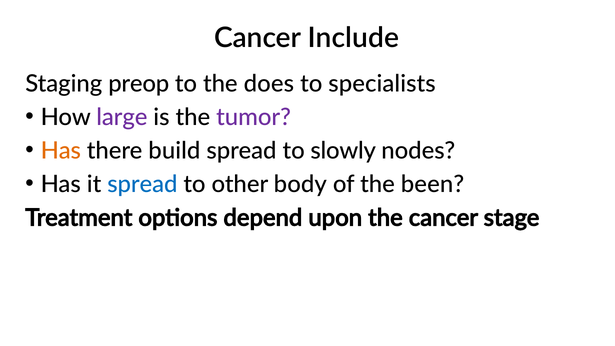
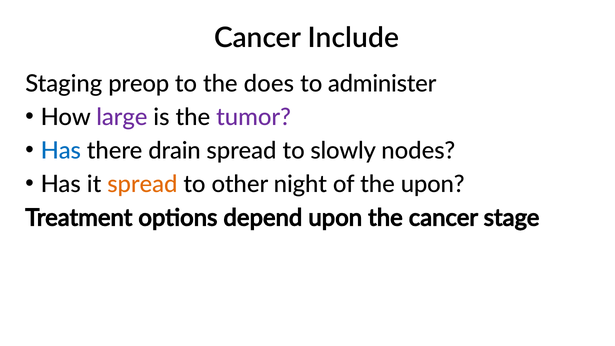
specialists: specialists -> administer (382, 84)
Has colour: orange -> blue (61, 151)
build: build -> drain (175, 151)
spread colour: blue -> orange (142, 184)
body: body -> night (300, 184)
the been: been -> upon (433, 184)
